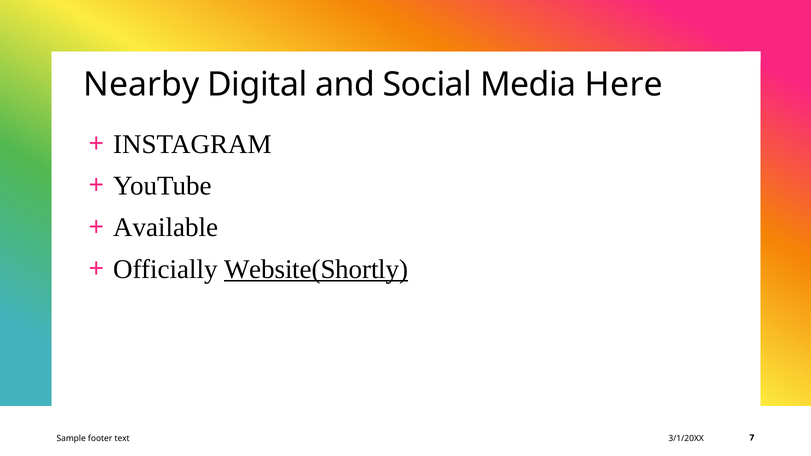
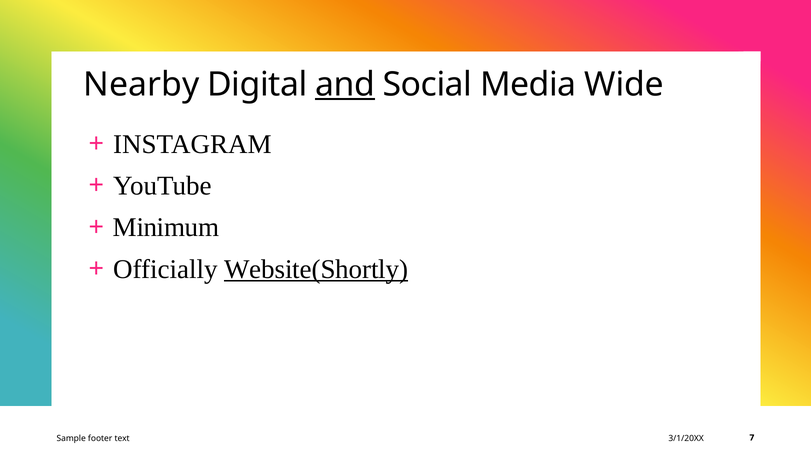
and underline: none -> present (345, 84)
Here: Here -> Wide (624, 84)
Available: Available -> Minimum (166, 228)
